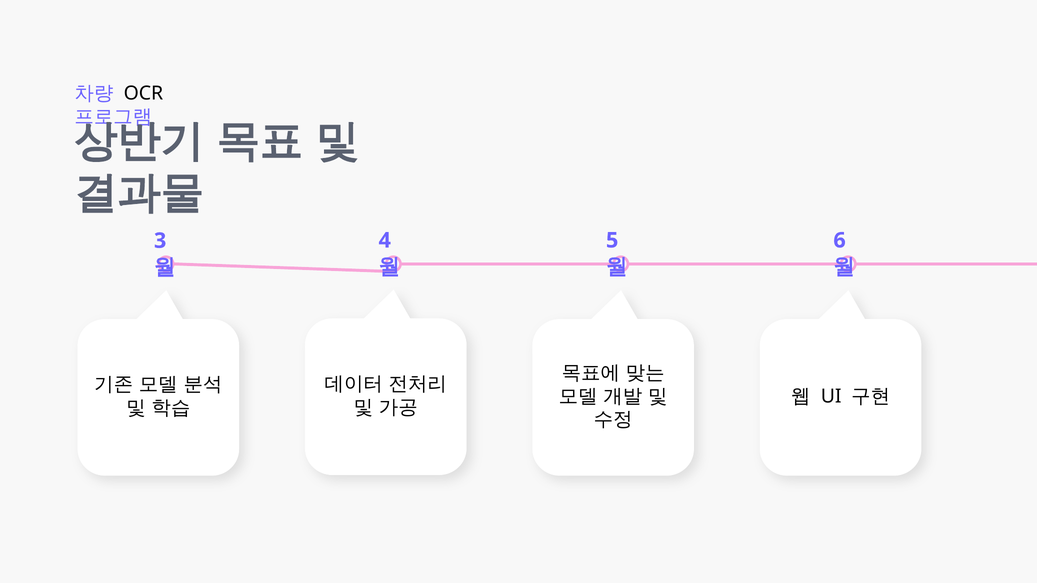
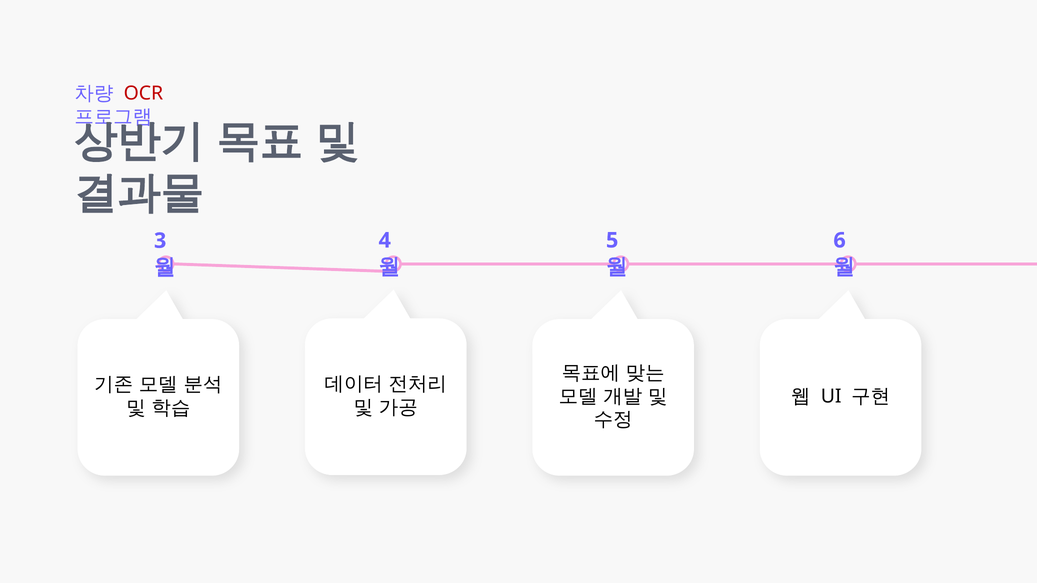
OCR colour: black -> red (143, 94)
